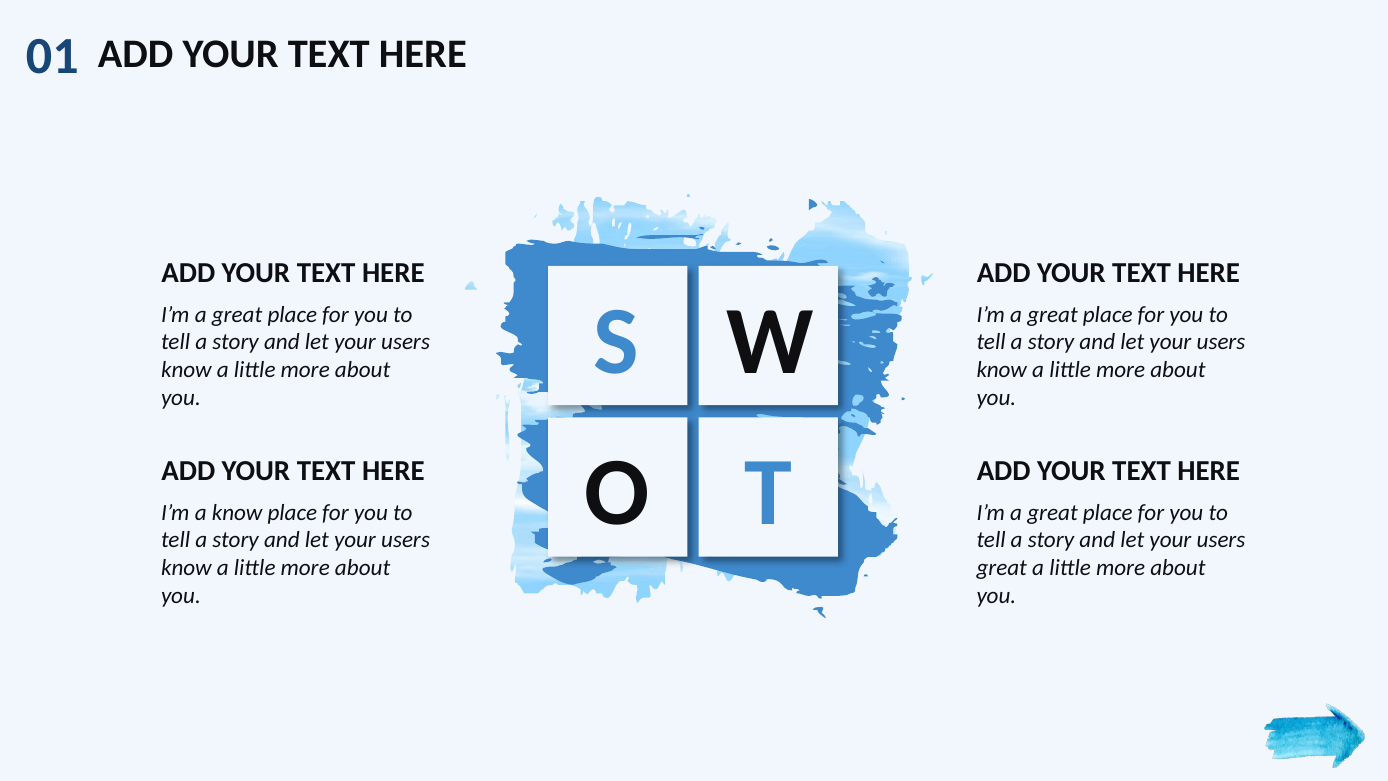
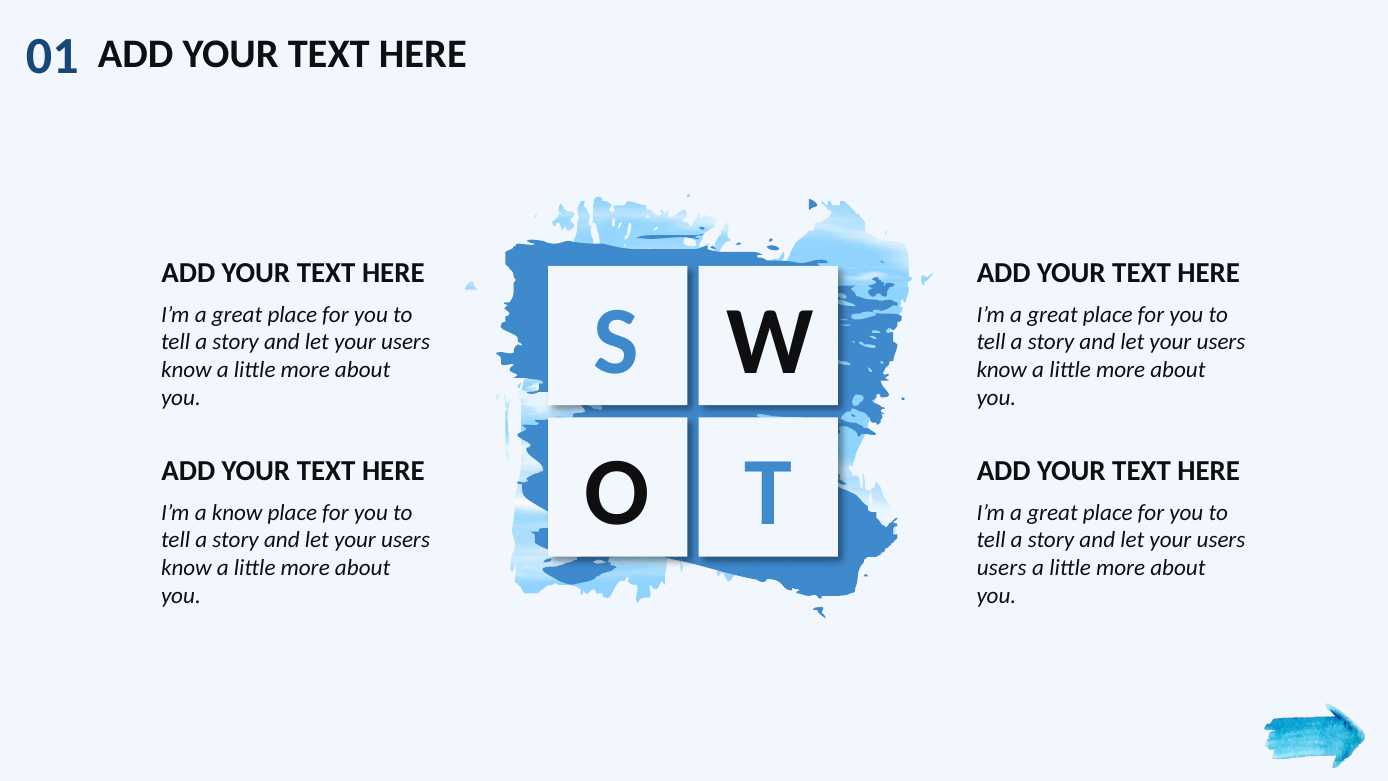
great: great -> users (1002, 568)
